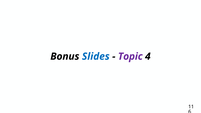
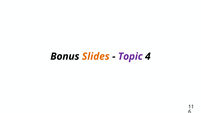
Slides colour: blue -> orange (96, 56)
